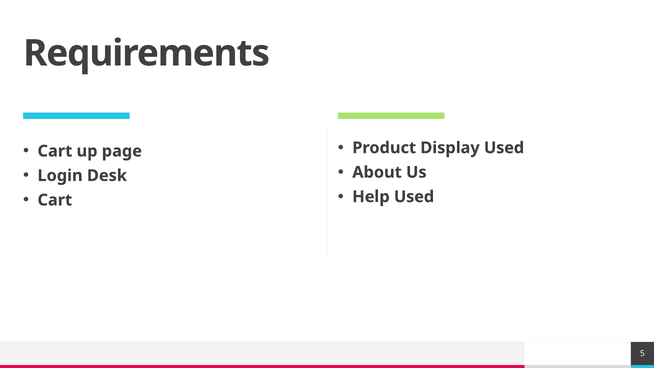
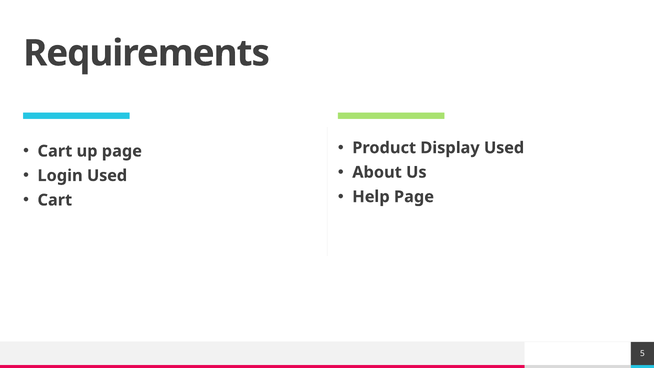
Login Desk: Desk -> Used (107, 176)
Help Used: Used -> Page (414, 197)
